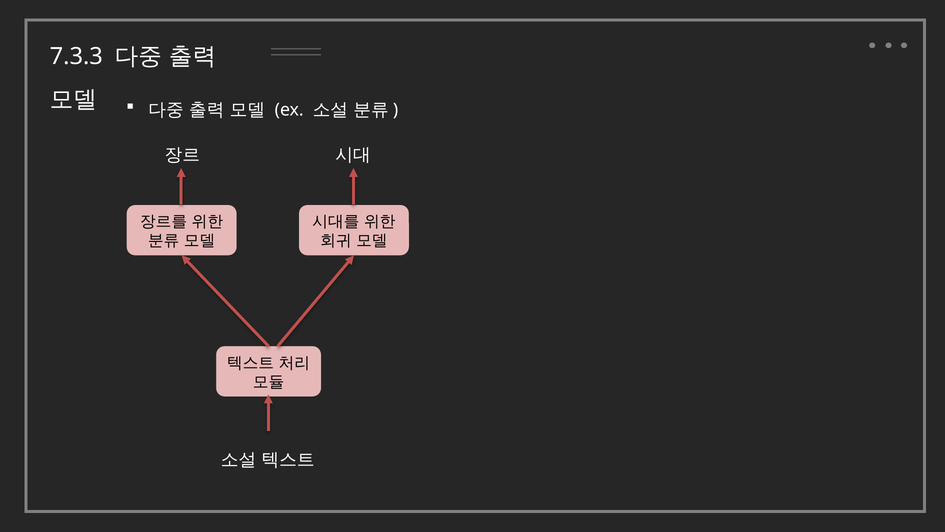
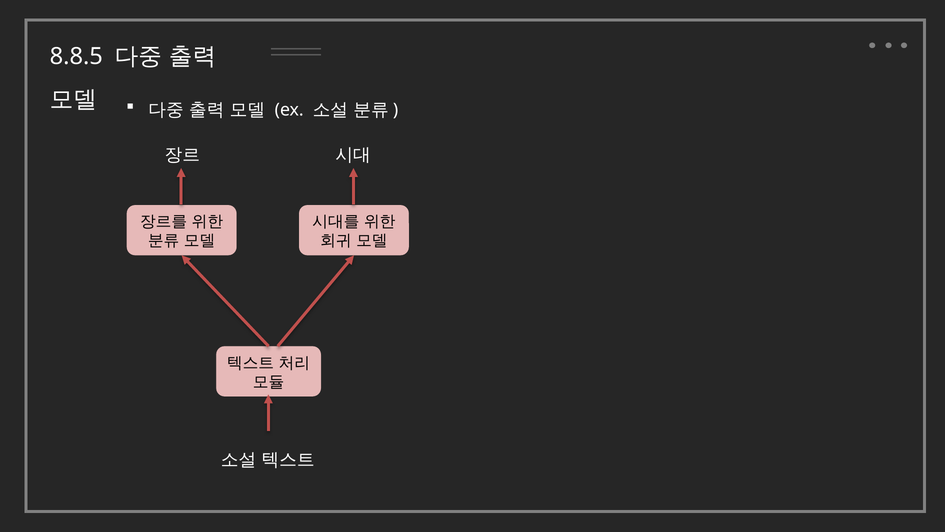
7.3.3: 7.3.3 -> 8.8.5 (76, 57)
